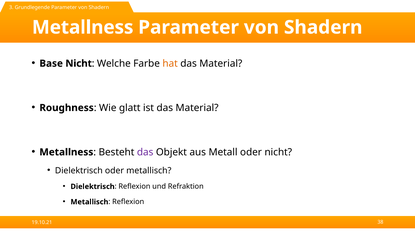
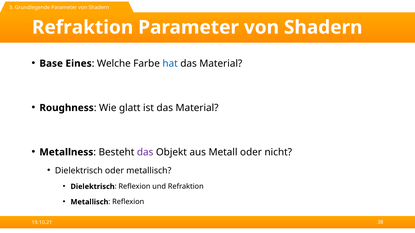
Metallness: Metallness -> Refraktion (83, 27)
Base Nicht: Nicht -> Eines (79, 64)
hat colour: orange -> blue (170, 64)
